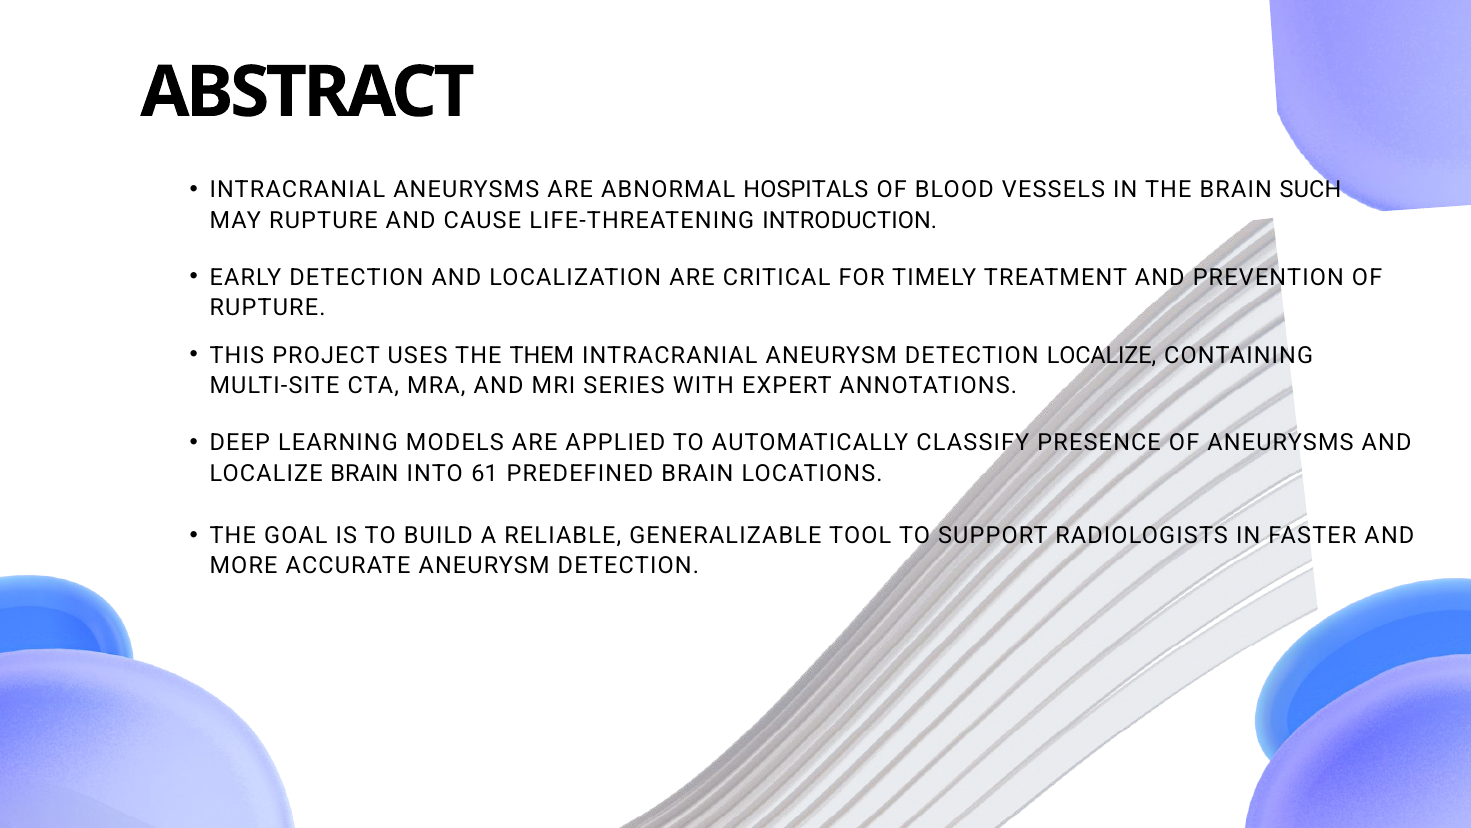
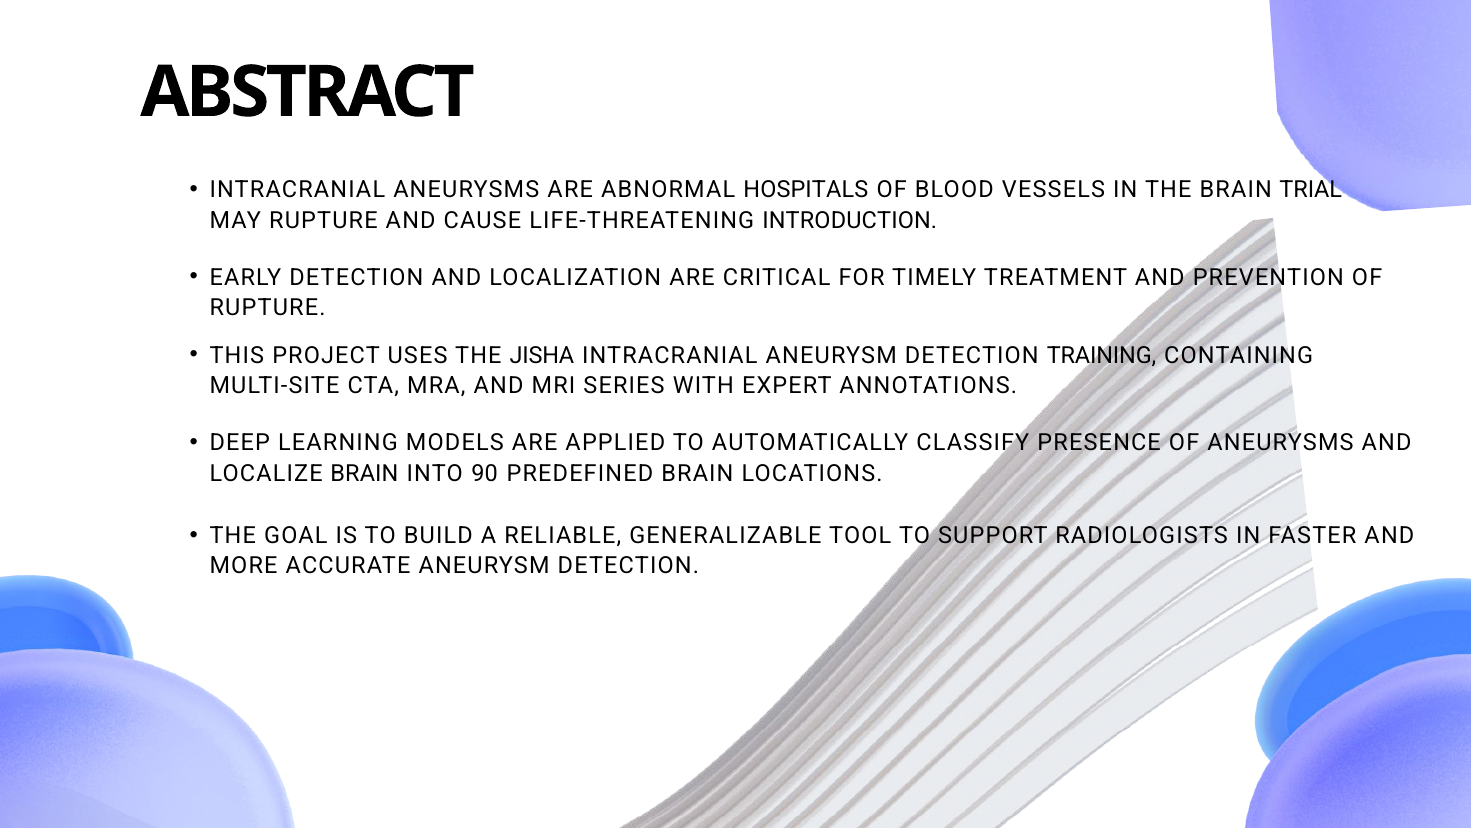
SUCH: SUCH -> TRIAL (1311, 190)
THEM: THEM -> JISHA (542, 355)
DETECTION LOCALIZE: LOCALIZE -> TRAINING (1102, 355)
61: 61 -> 90 (485, 473)
